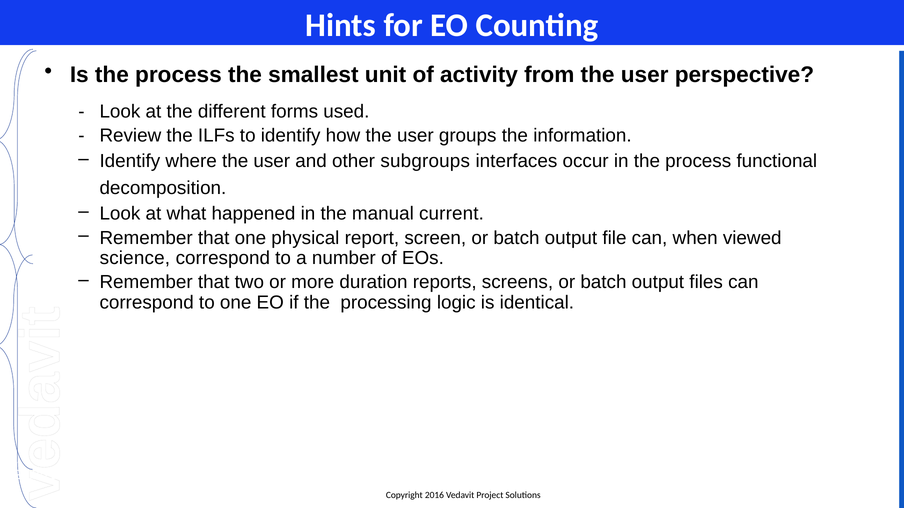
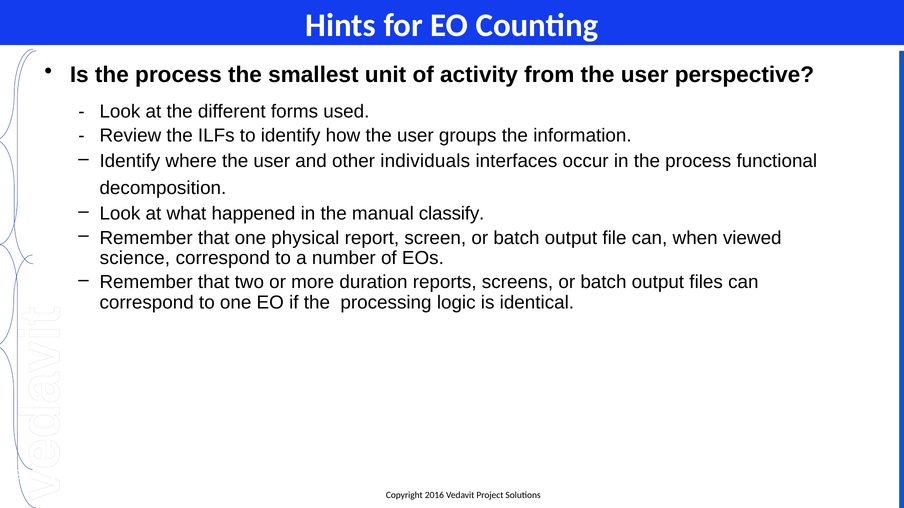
subgroups: subgroups -> individuals (425, 161)
current: current -> classify (452, 214)
